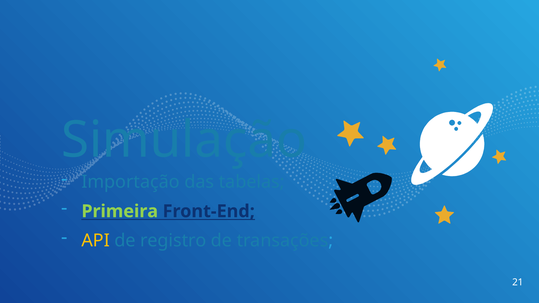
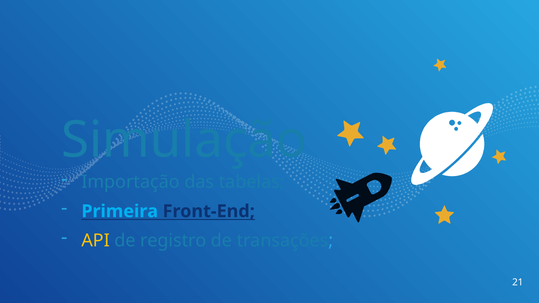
Primeira colour: light green -> light blue (120, 211)
